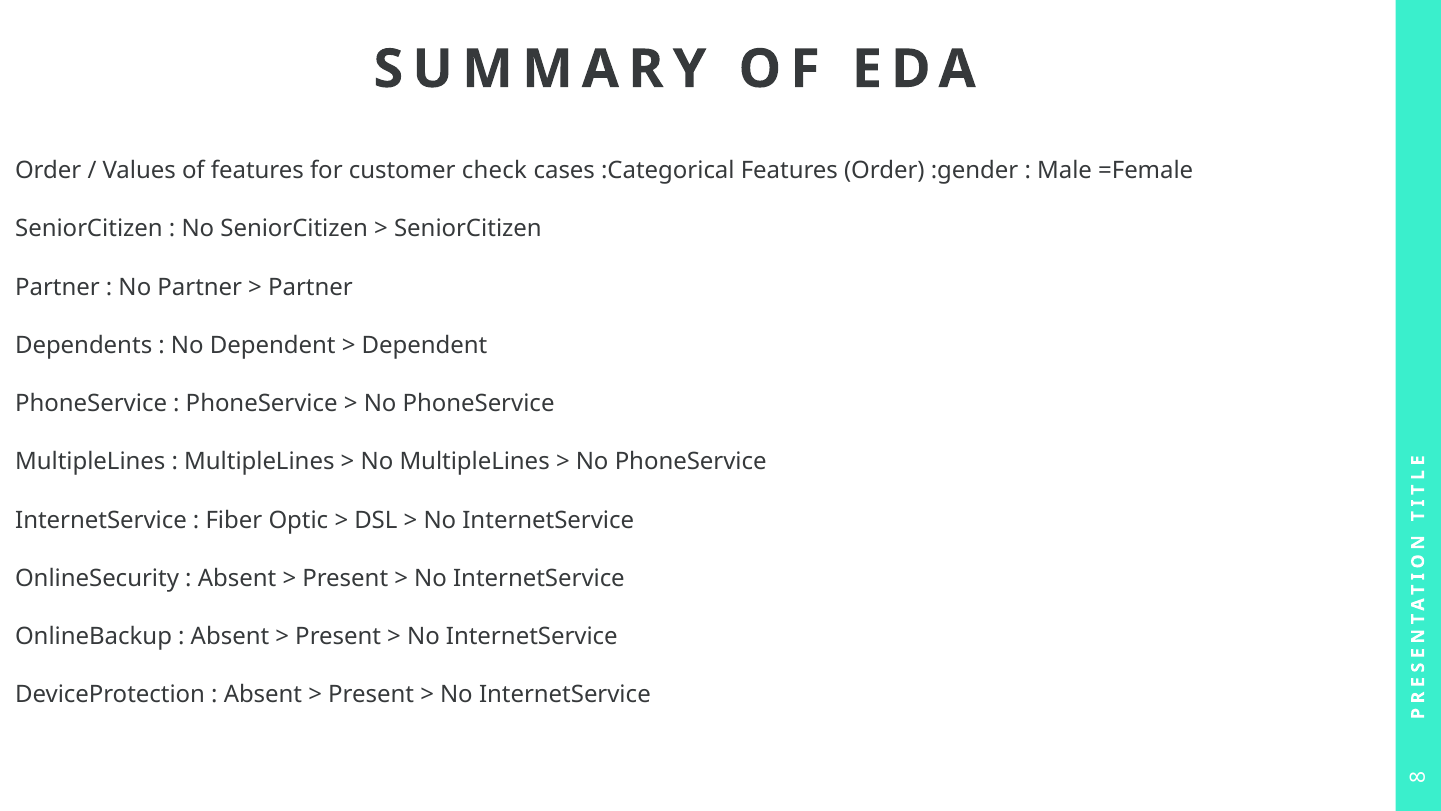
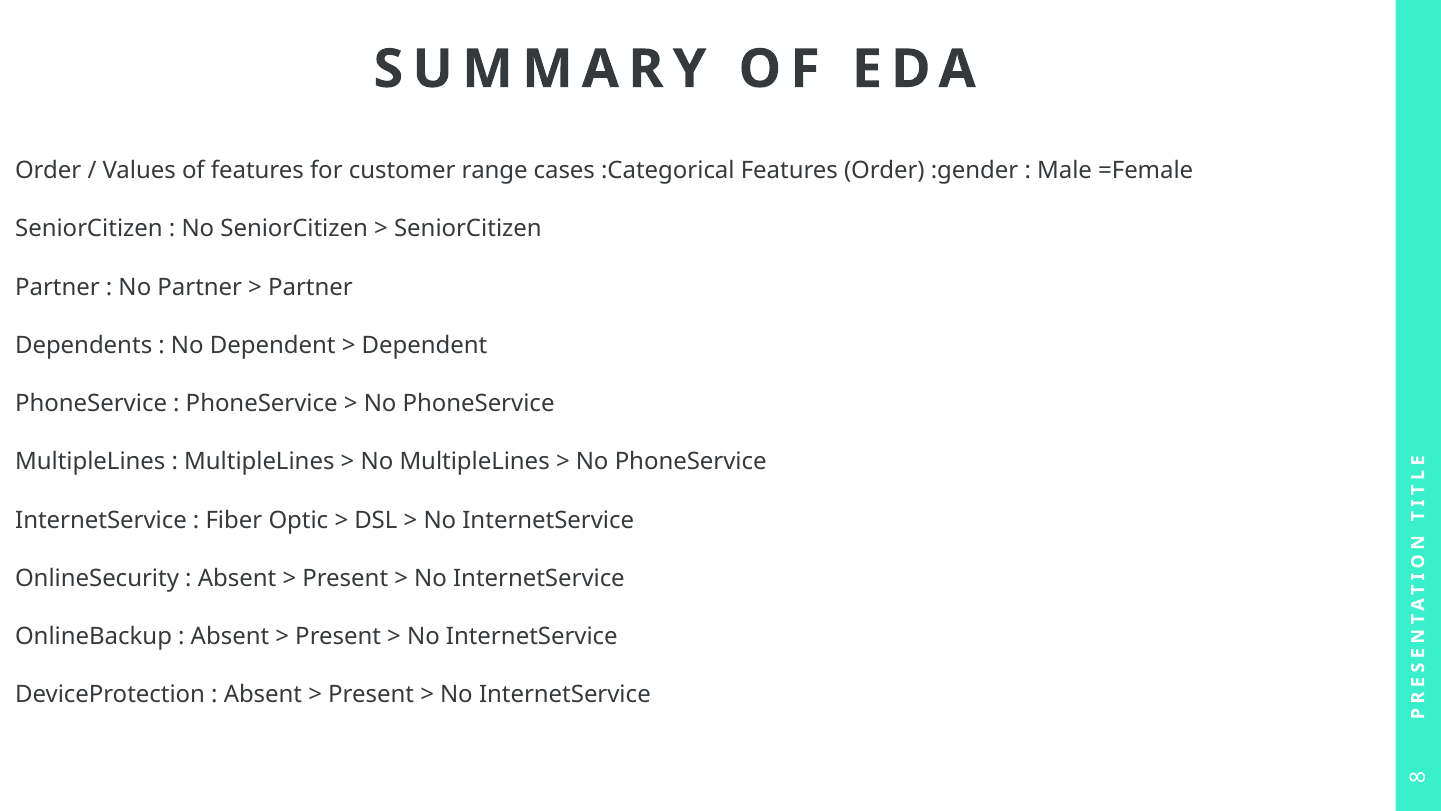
check: check -> range (495, 171)
